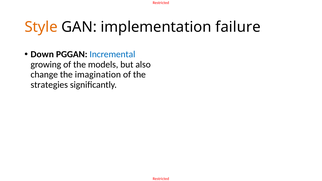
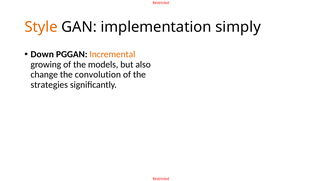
failure: failure -> simply (238, 27)
Incremental colour: blue -> orange (112, 54)
imagination: imagination -> convolution (98, 75)
